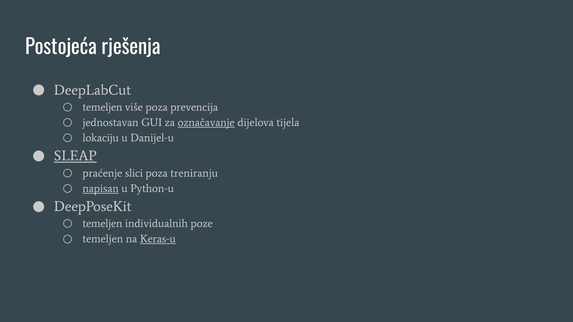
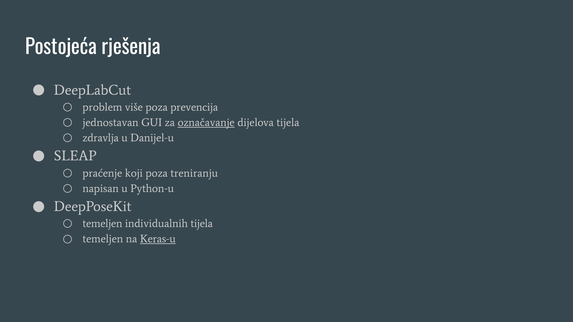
temeljen: temeljen -> problem (102, 107)
lokaciju: lokaciju -> zdravlja (101, 138)
SLEAP underline: present -> none (75, 156)
slici: slici -> koji (134, 173)
napisan underline: present -> none (101, 189)
individualnih poze: poze -> tijela (202, 224)
